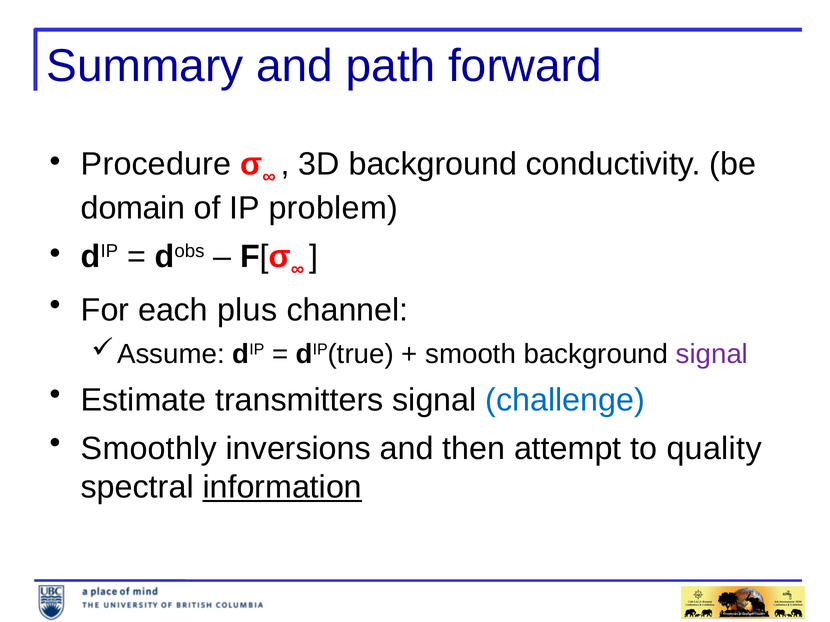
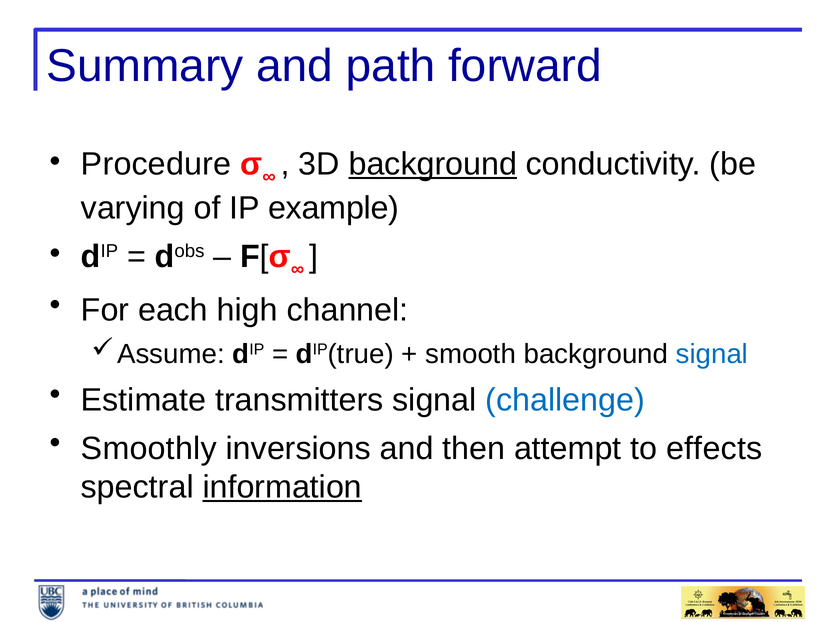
background underline: none -> present (433, 164)
domain: domain -> varying (133, 208)
problem: problem -> example (334, 208)
plus: plus -> high (247, 310)
signal colour: purple -> blue (712, 354)
quality: quality -> effects (714, 449)
